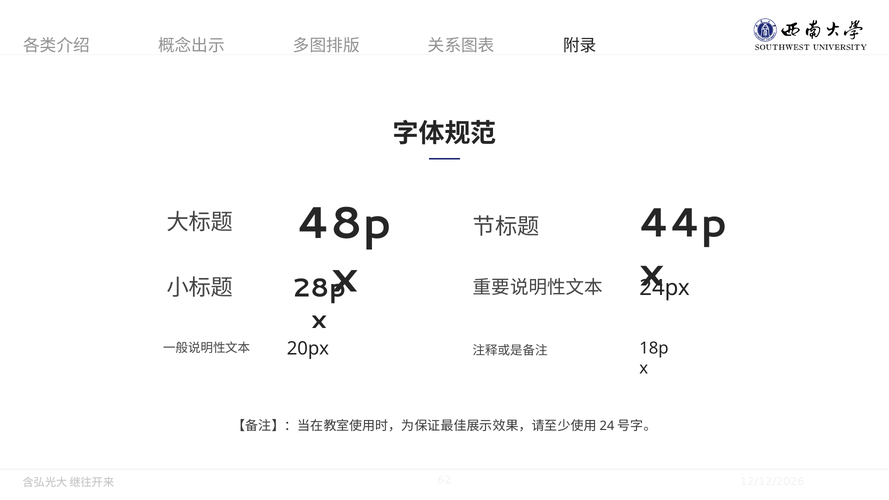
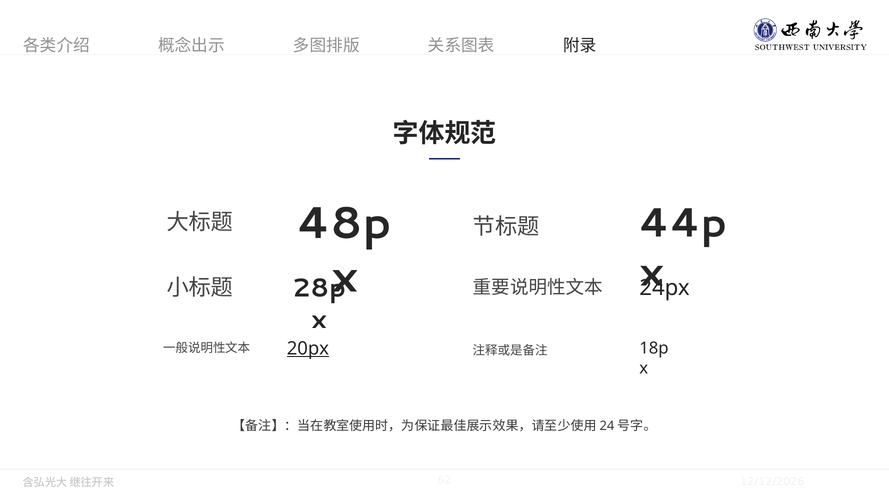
20px underline: none -> present (308, 348)
